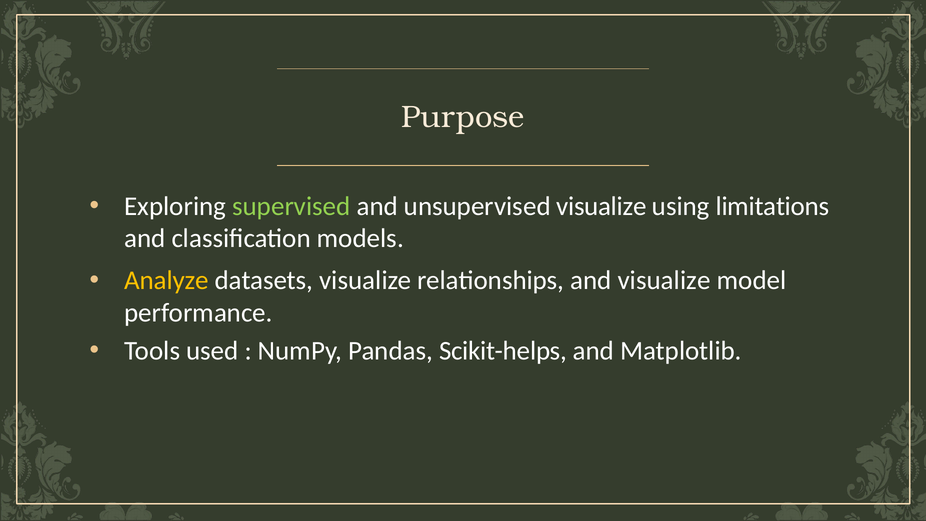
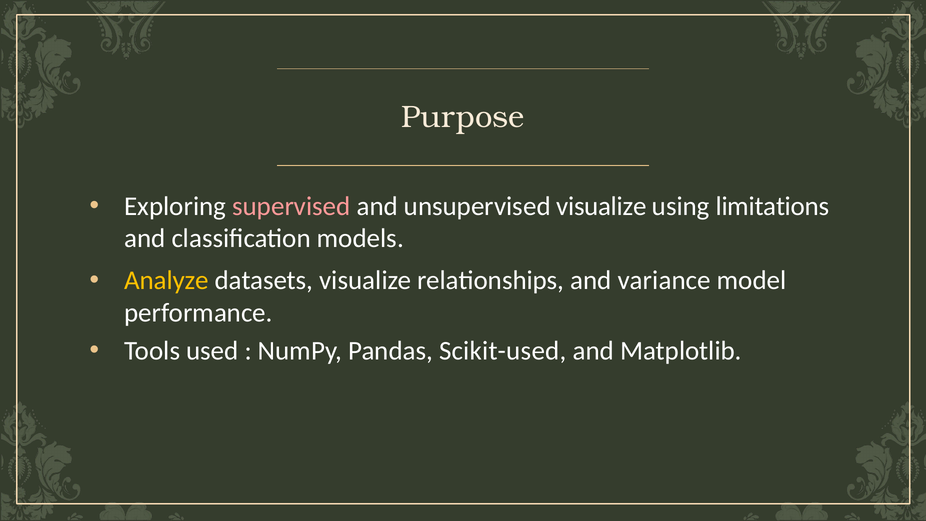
supervised colour: light green -> pink (291, 206)
and visualize: visualize -> variance (664, 281)
Scikit-helps: Scikit-helps -> Scikit-used (503, 351)
